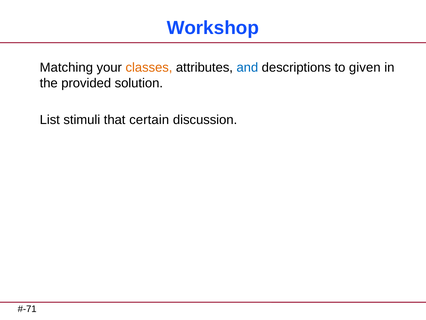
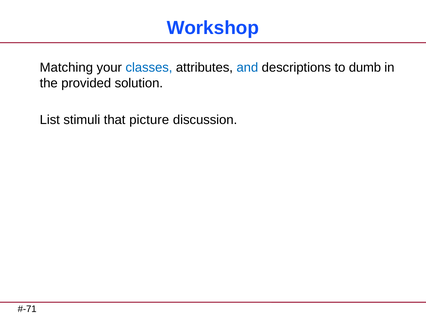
classes colour: orange -> blue (149, 68)
given: given -> dumb (365, 68)
certain: certain -> picture (149, 120)
